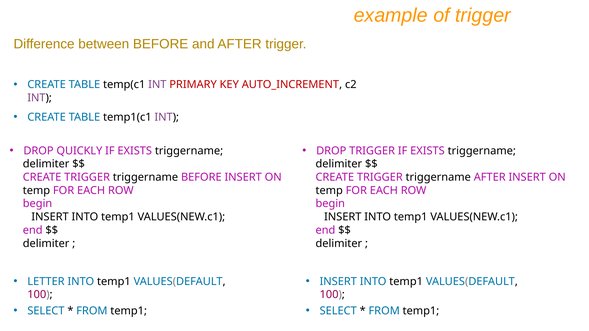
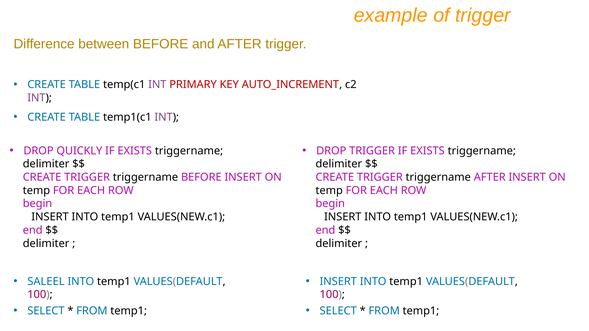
LETTER: LETTER -> SALEEL (46, 282)
